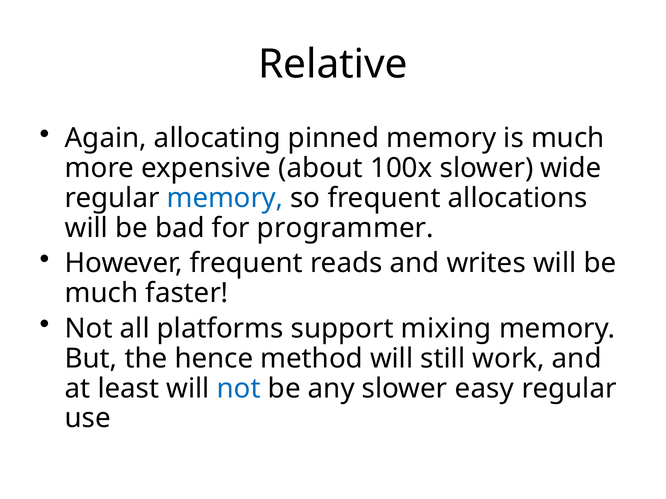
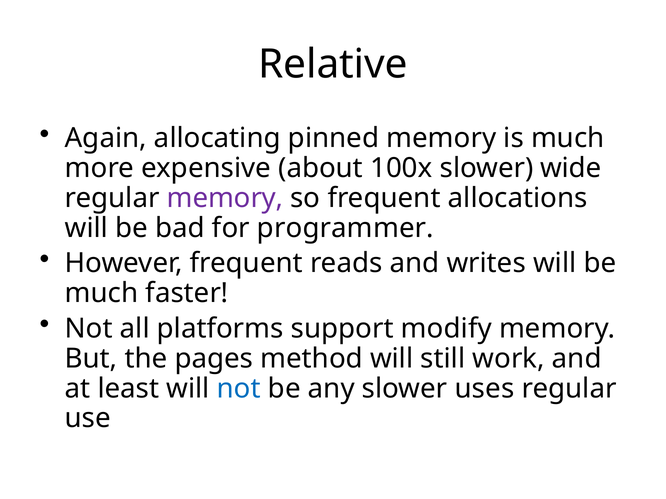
memory colour: blue -> purple (225, 198)
mixing: mixing -> modify (446, 329)
hence: hence -> pages (214, 359)
easy: easy -> uses (484, 389)
